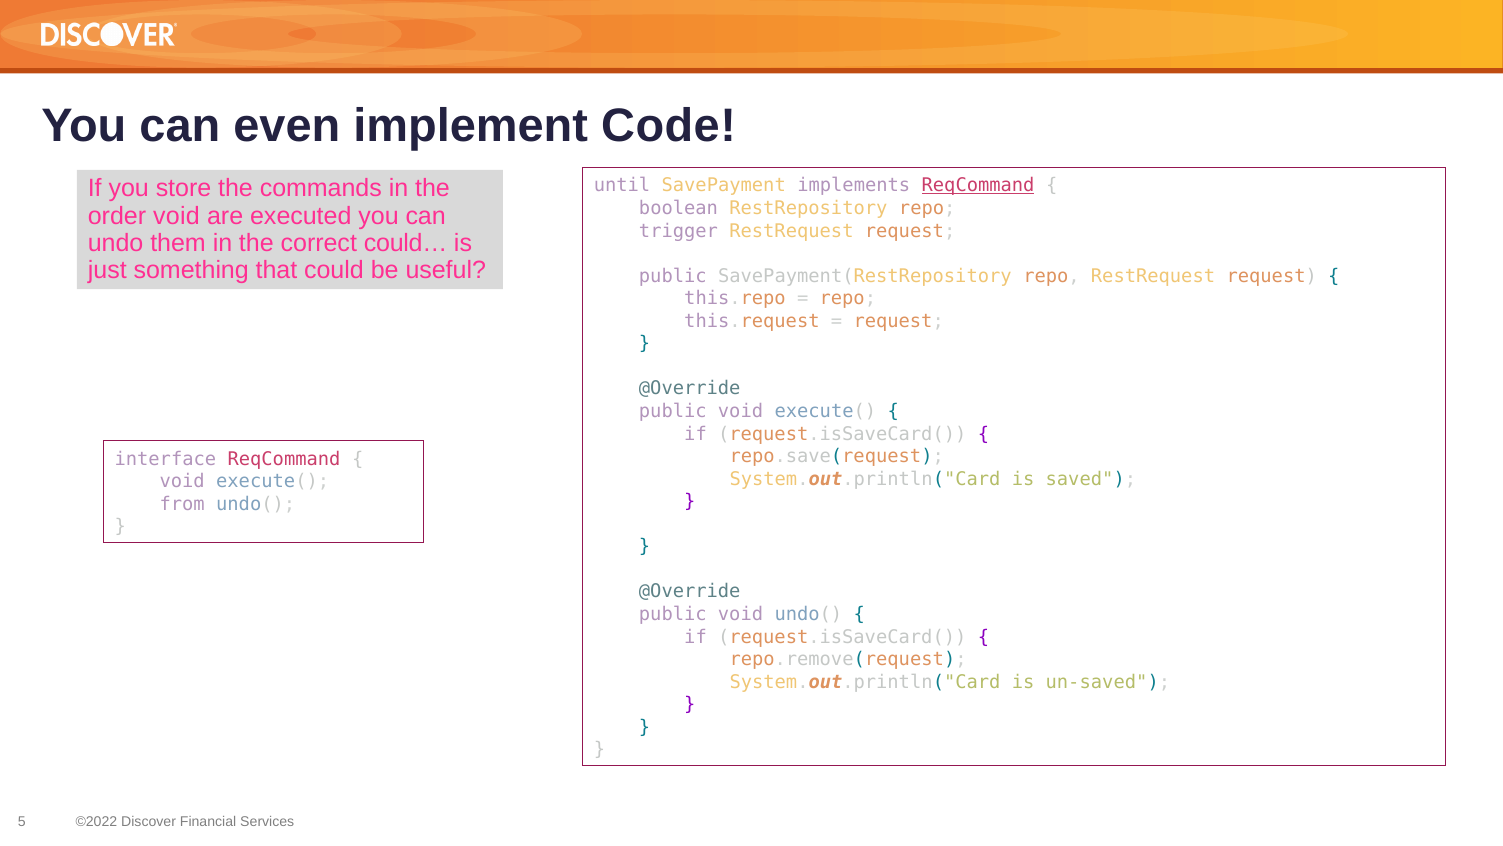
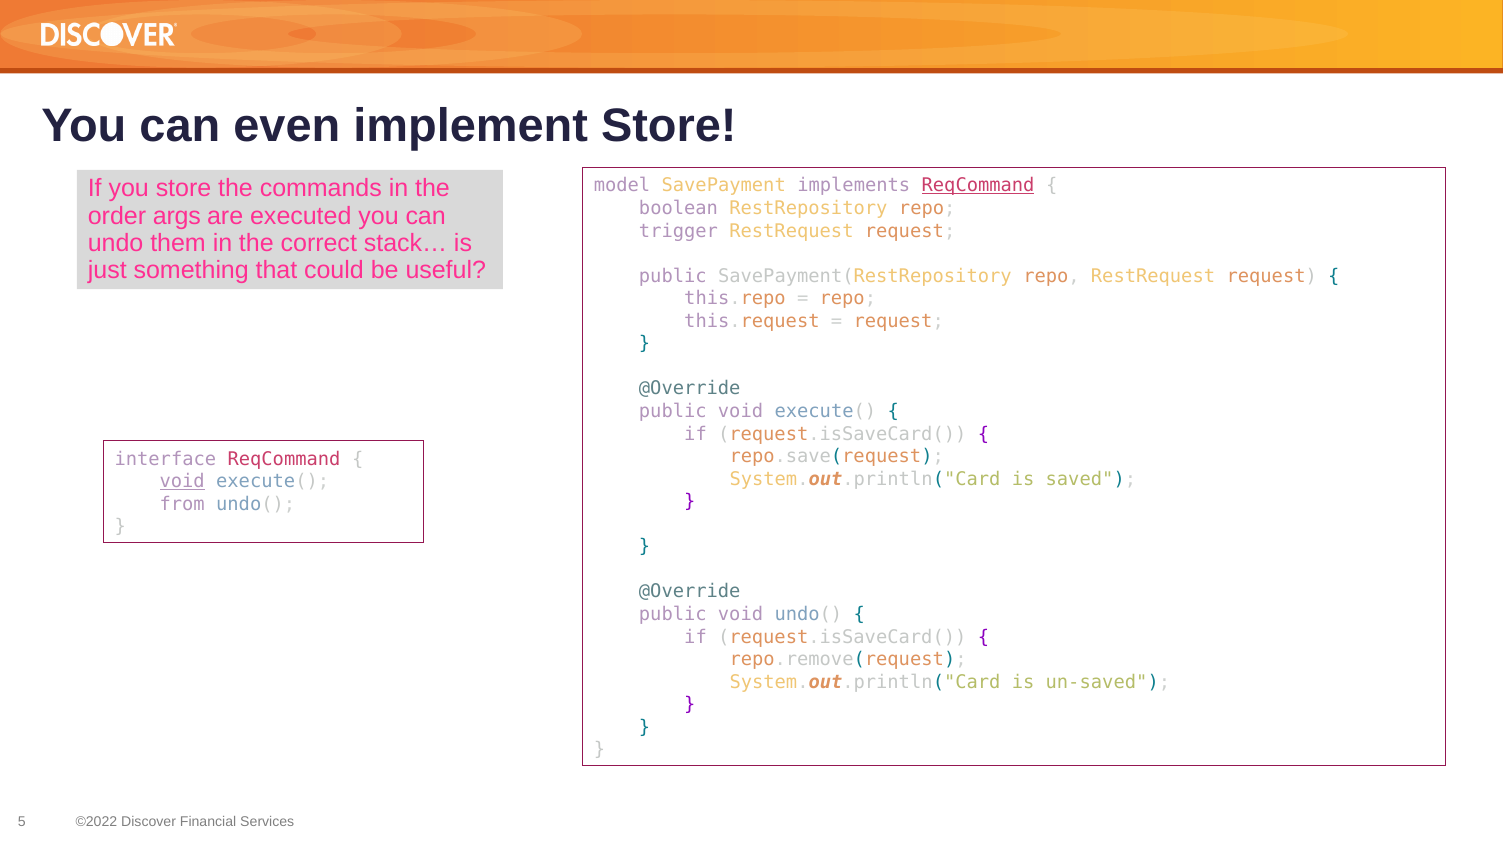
implement Code: Code -> Store (669, 126)
until: until -> model (622, 186)
order void: void -> args (177, 216)
could…: could… -> stack… (406, 243)
void underline: none -> present (182, 481)
